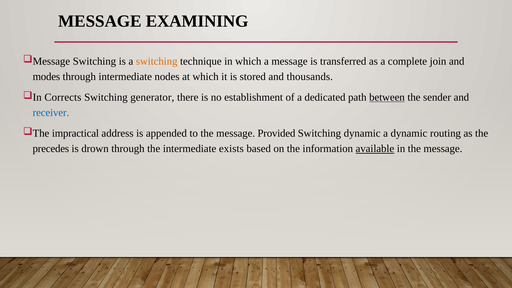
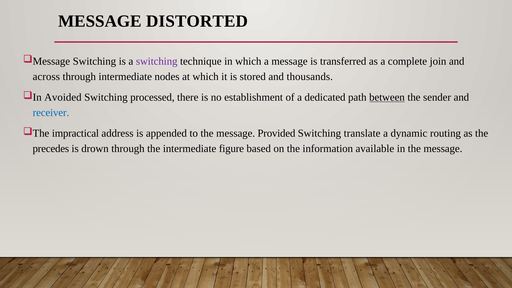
EXAMINING: EXAMINING -> DISTORTED (197, 21)
switching colour: orange -> purple (157, 61)
modes: modes -> across (46, 77)
Corrects: Corrects -> Avoided (63, 97)
generator: generator -> processed (152, 97)
Switching dynamic: dynamic -> translate (362, 133)
exists: exists -> figure (231, 149)
available underline: present -> none (375, 149)
